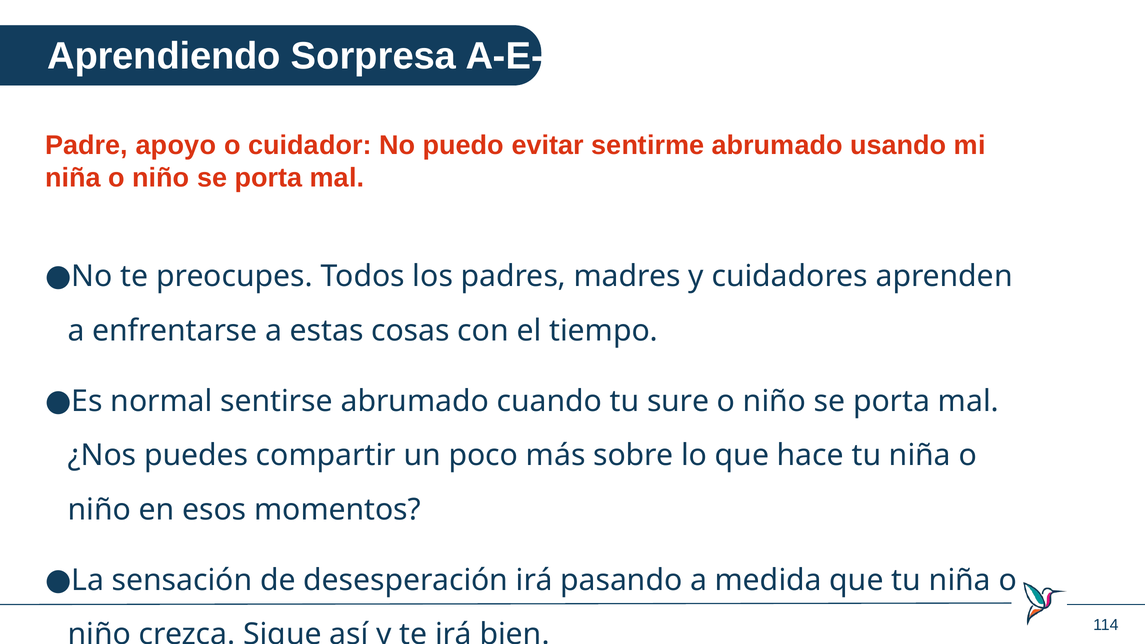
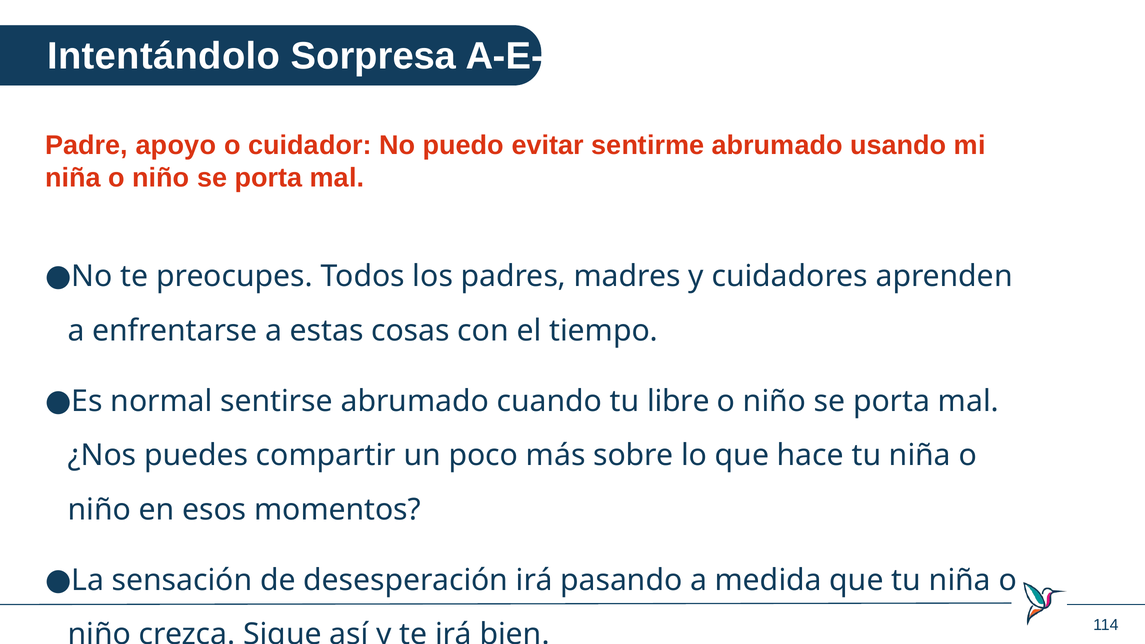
Aprendiendo: Aprendiendo -> Intentándolo (164, 56)
sure: sure -> libre (678, 401)
